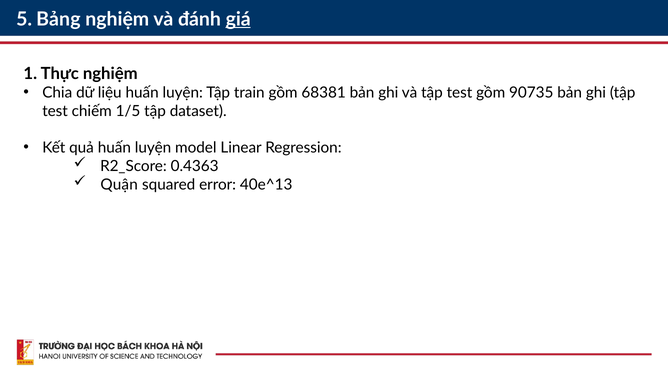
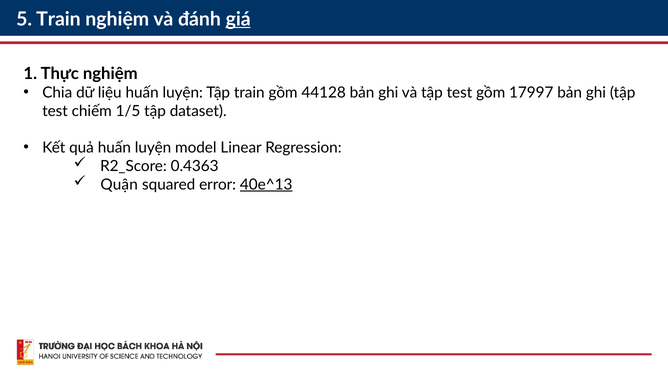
5 Bảng: Bảng -> Train (58, 19)
68381: 68381 -> 44128 (324, 93)
90735: 90735 -> 17997 (531, 93)
40e^13 underline: none -> present (266, 184)
